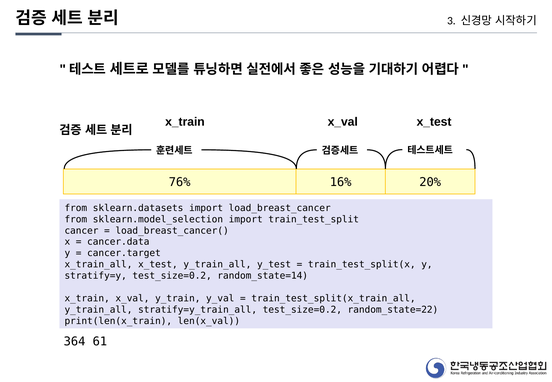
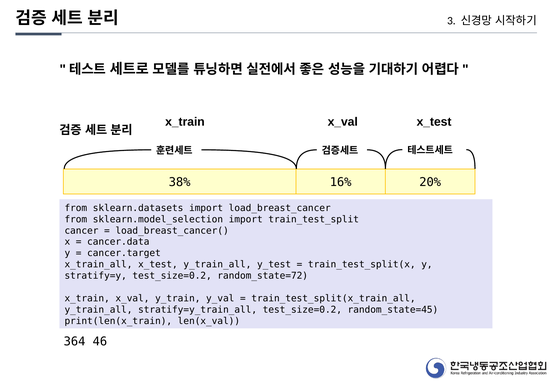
76%: 76% -> 38% (180, 182)
random_state=14: random_state=14 -> random_state=72 (263, 276)
random_state=22: random_state=22 -> random_state=45 (393, 310)
61: 61 -> 46 (100, 342)
